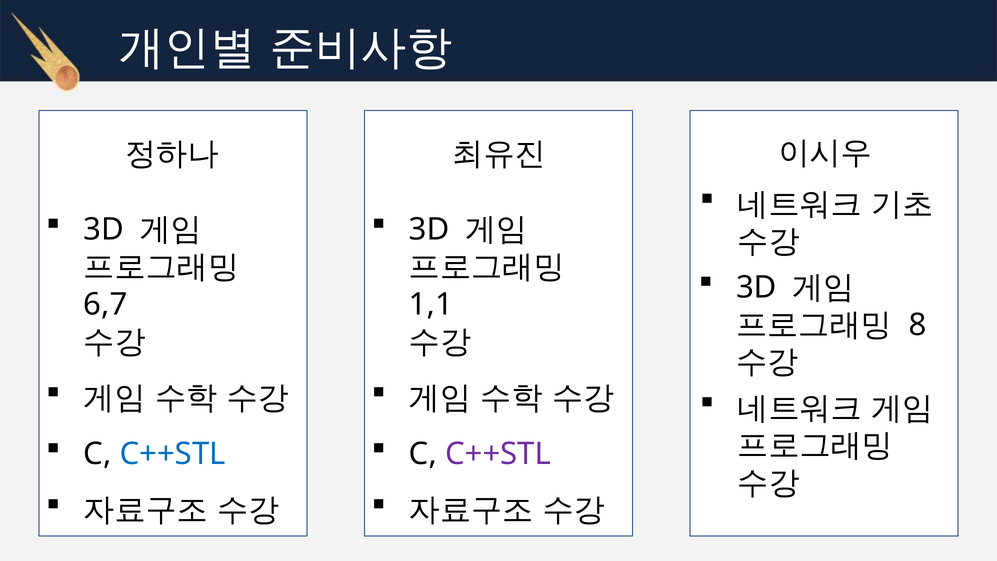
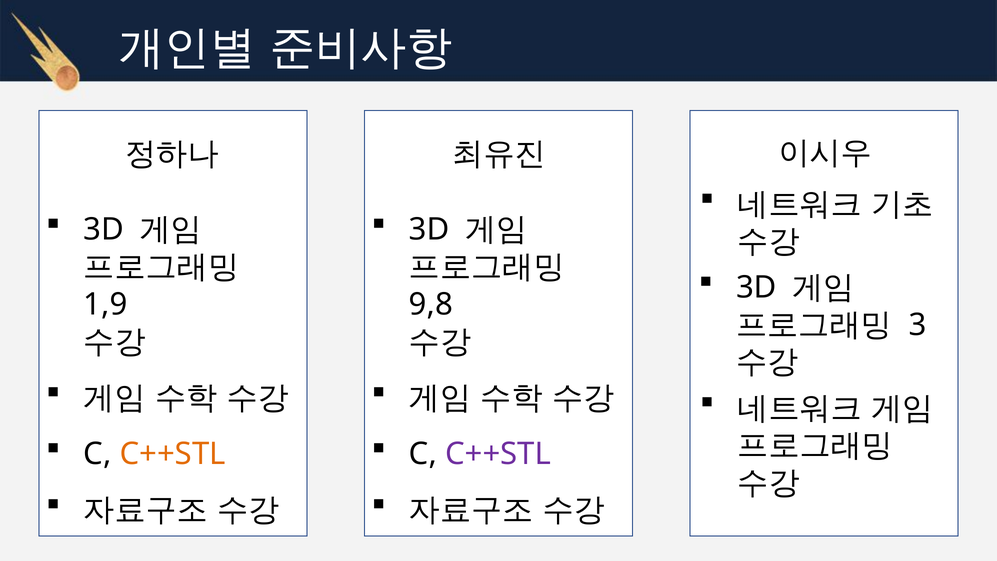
6,7: 6,7 -> 1,9 (105, 304)
1,1: 1,1 -> 9,8 (431, 304)
8: 8 -> 3 (917, 325)
C++STL colour: blue -> orange (173, 454)
